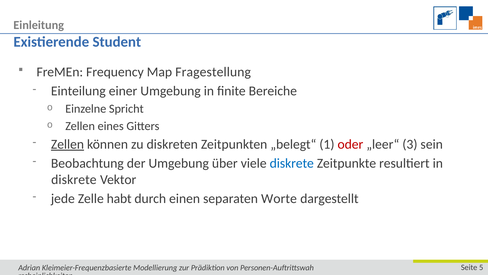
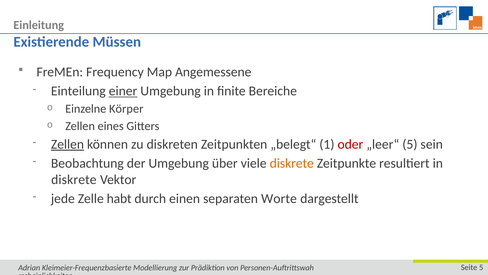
Student: Student -> Müssen (117, 42)
Fragestellung: Fragestellung -> Angemessene (213, 72)
einer underline: none -> present (123, 91)
Spricht: Spricht -> Körper (126, 109)
„leer“ 3: 3 -> 5 (410, 144)
diskrete colour: blue -> orange (292, 163)
